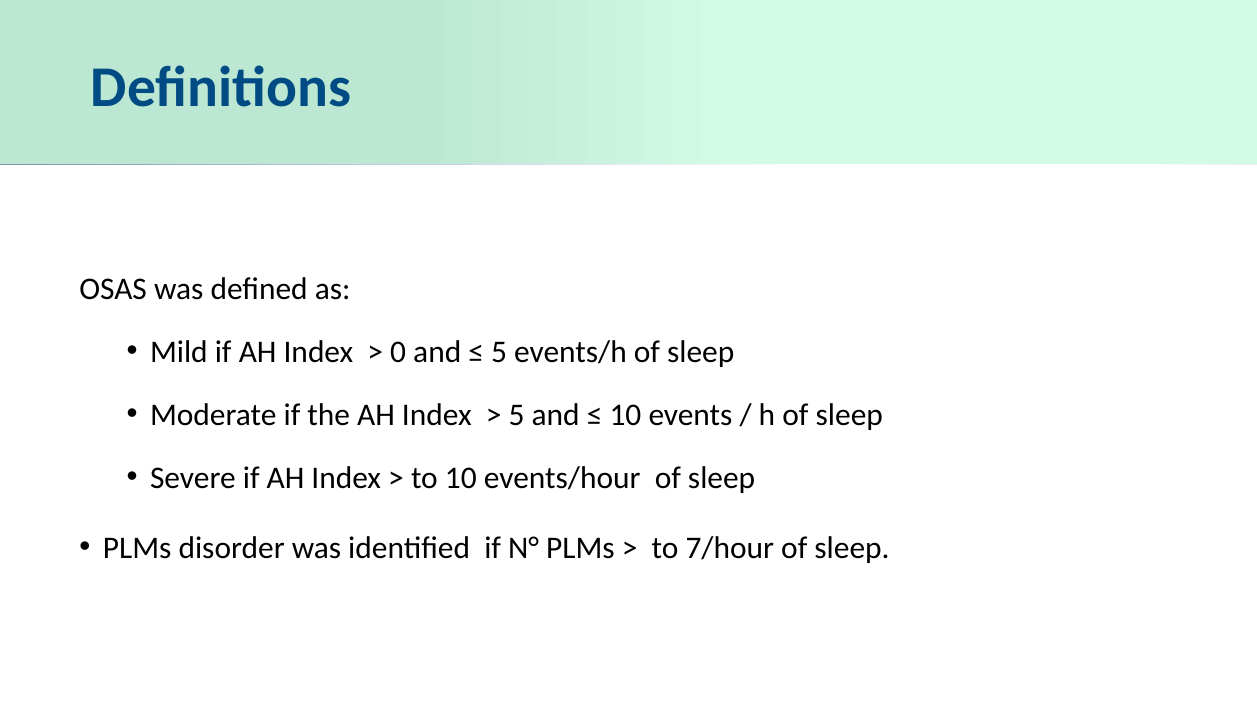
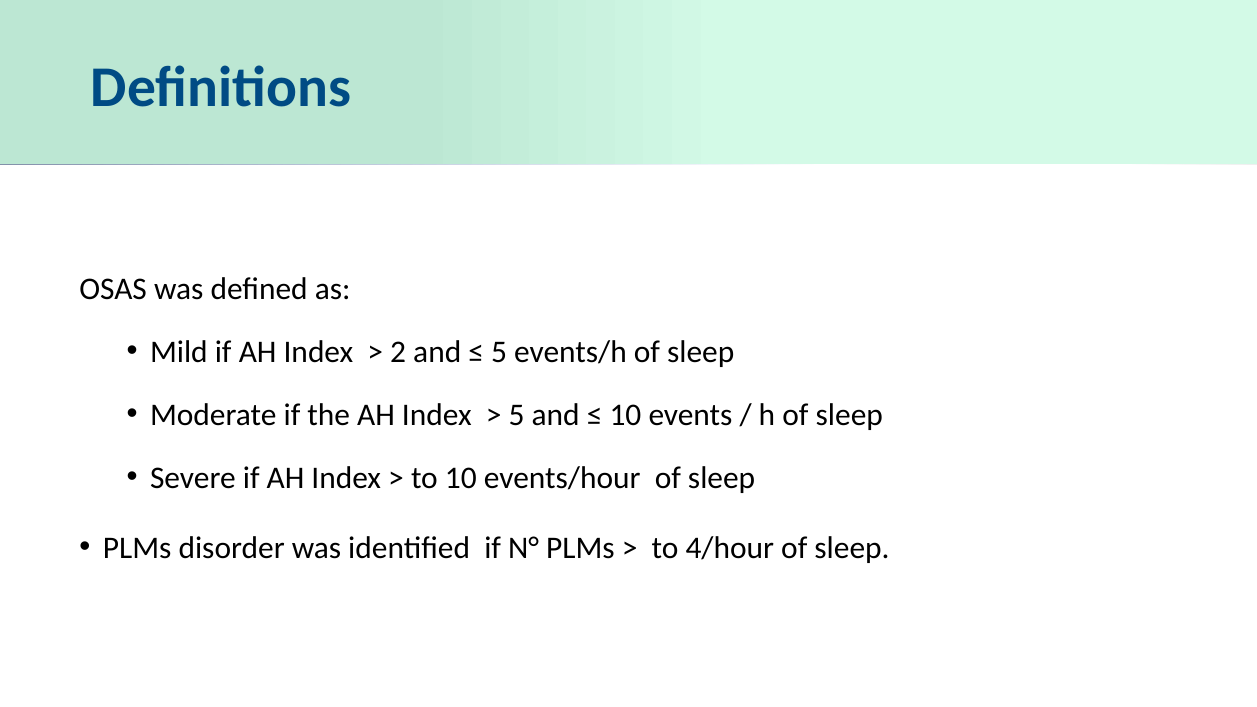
0: 0 -> 2 (398, 352)
7/hour: 7/hour -> 4/hour (730, 548)
